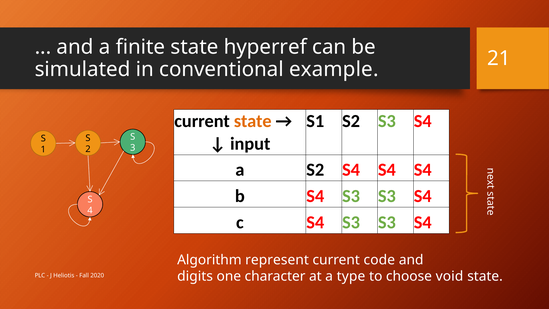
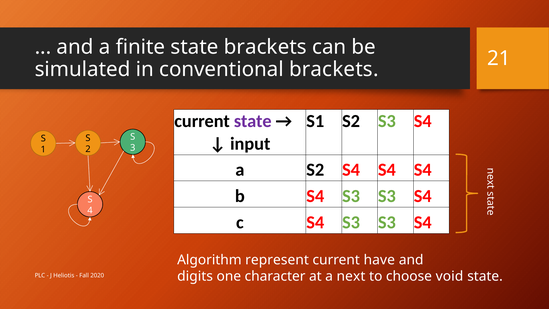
state hyperref: hyperref -> brackets (265, 47)
conventional example: example -> brackets (334, 69)
state colour: orange -> purple (253, 121)
code: code -> have (379, 260)
type: type -> next (351, 276)
